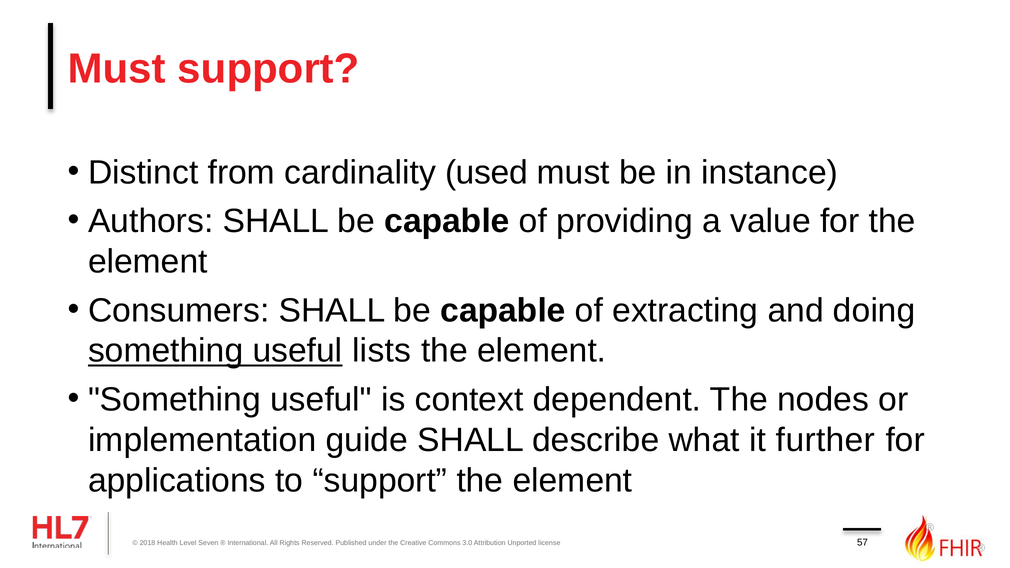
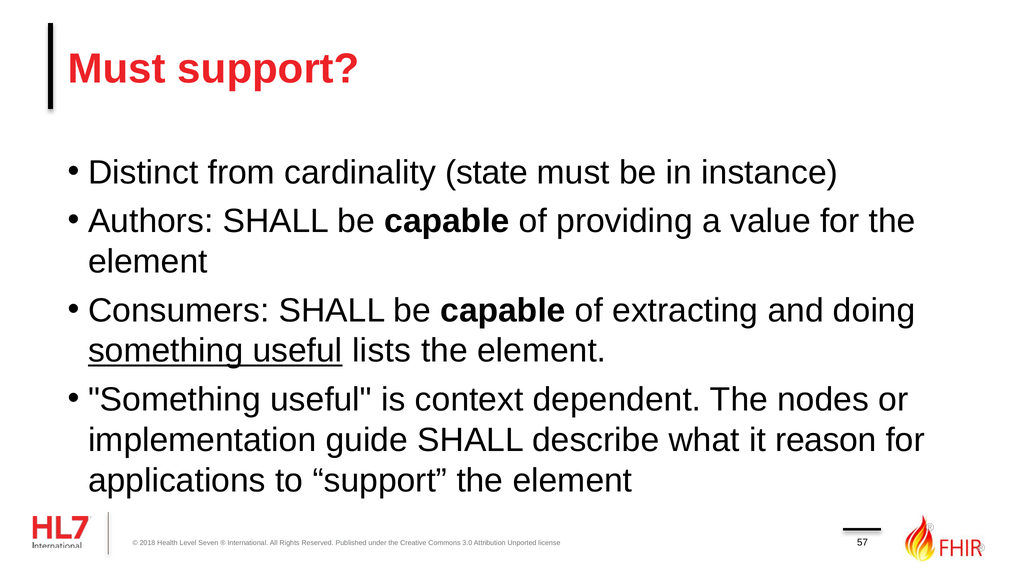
used: used -> state (486, 172)
further: further -> reason (826, 440)
